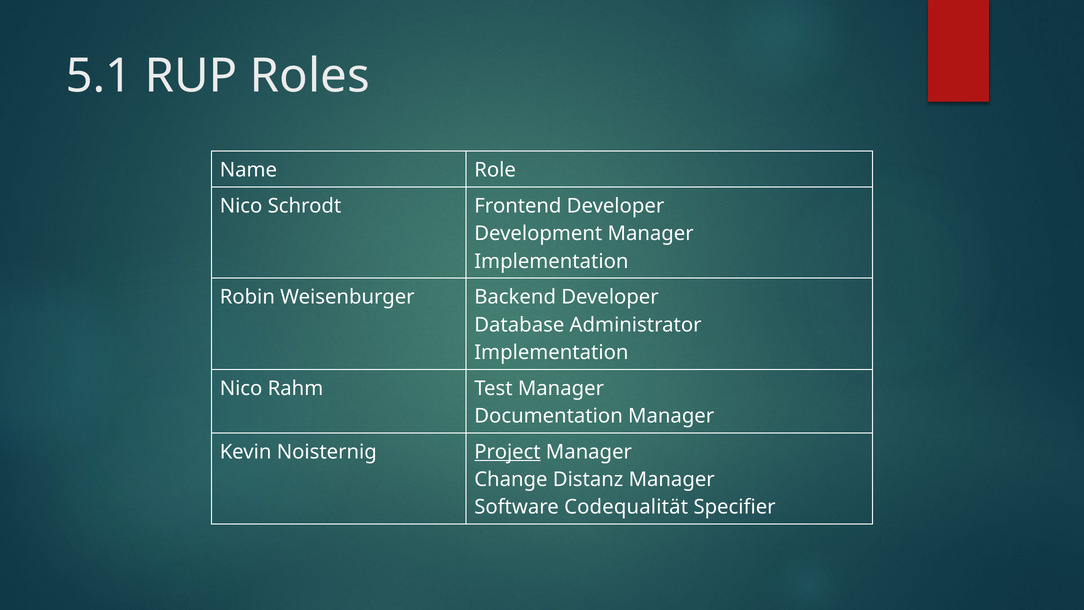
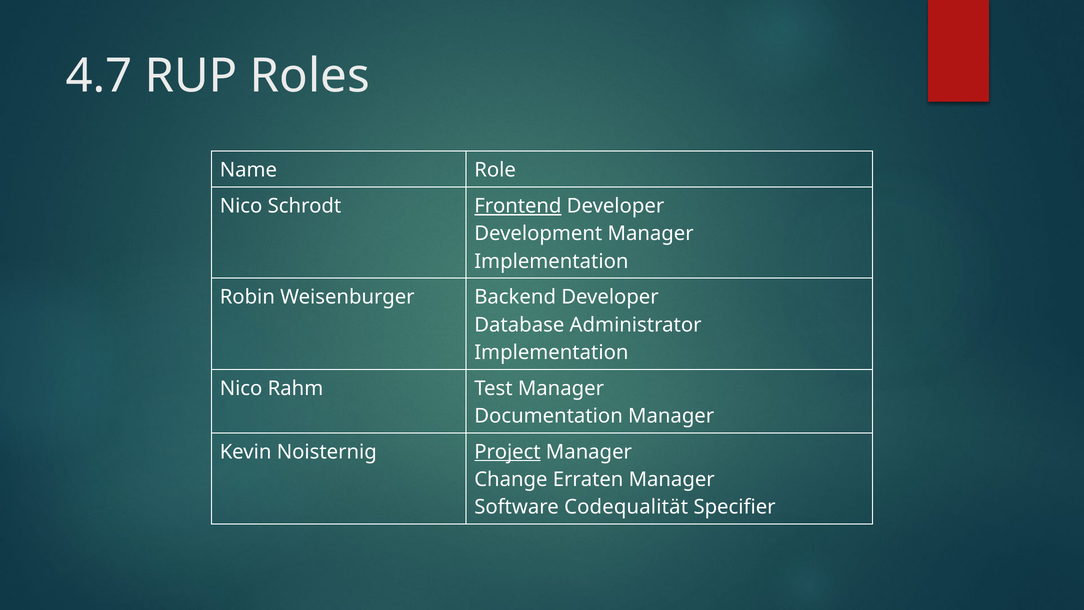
5.1: 5.1 -> 4.7 (99, 76)
Frontend underline: none -> present (518, 206)
Distanz: Distanz -> Erraten (588, 479)
